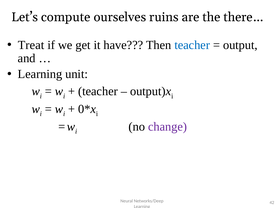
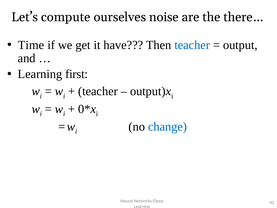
ruins: ruins -> noise (164, 17)
Treat: Treat -> Time (31, 45)
unit: unit -> first (77, 74)
change colour: purple -> blue (168, 126)
